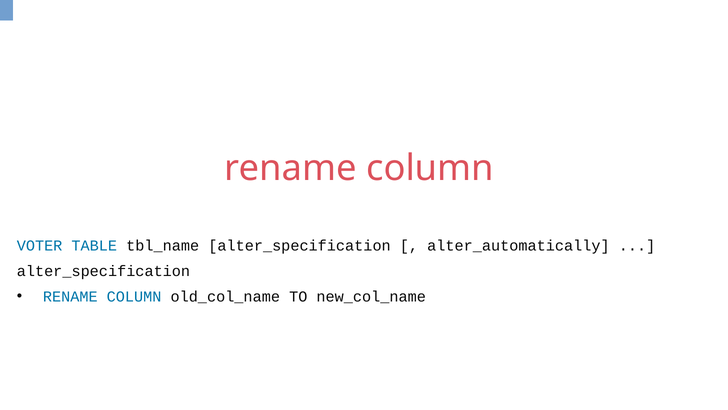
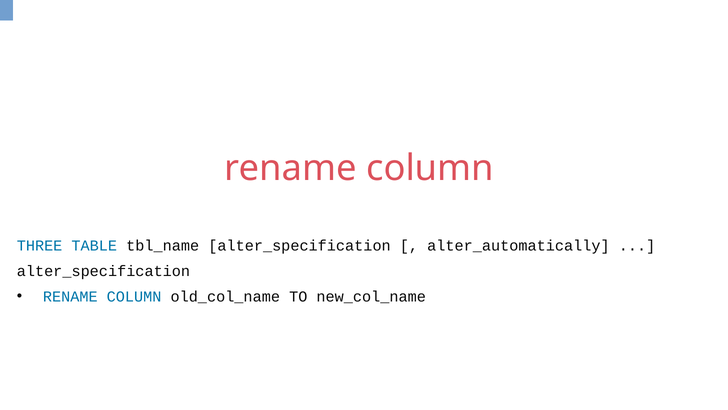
VOTER: VOTER -> THREE (40, 245)
